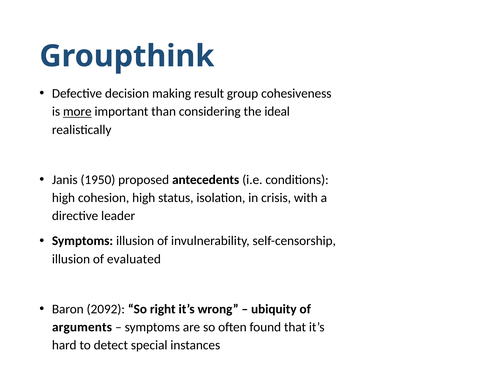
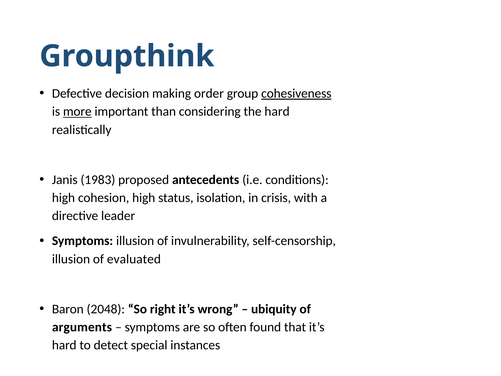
result: result -> order (209, 93)
cohesiveness underline: none -> present (296, 93)
the ideal: ideal -> hard (277, 112)
1950: 1950 -> 1983 (98, 180)
2092: 2092 -> 2048 (106, 309)
